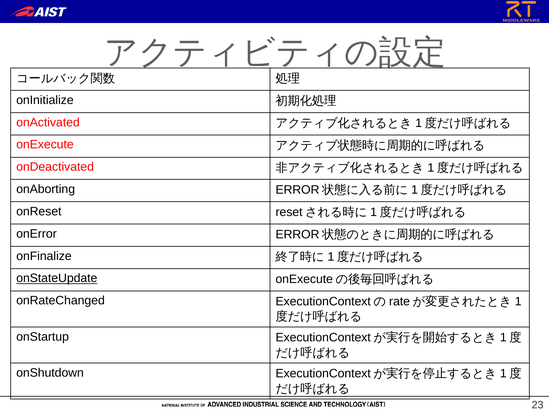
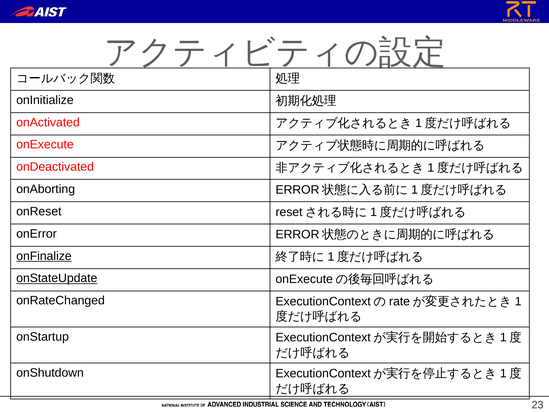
onFinalize underline: none -> present (44, 256)
